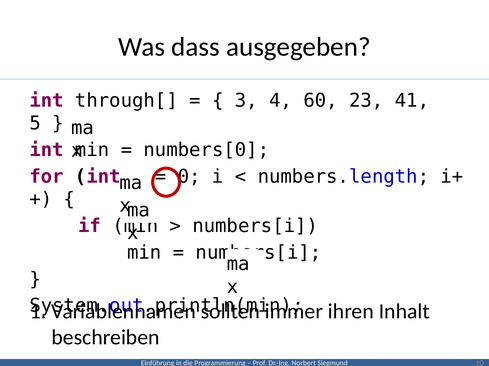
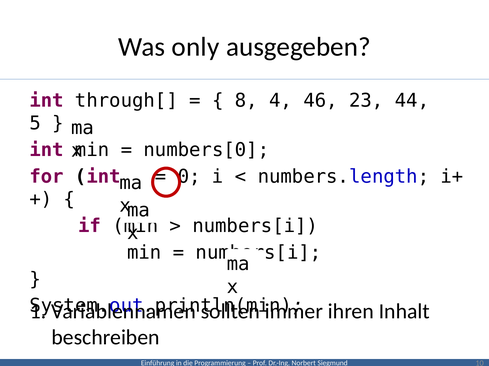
dass: dass -> only (195, 47)
3: 3 -> 8 (246, 101)
60: 60 -> 46 (321, 101)
41: 41 -> 44 (412, 101)
